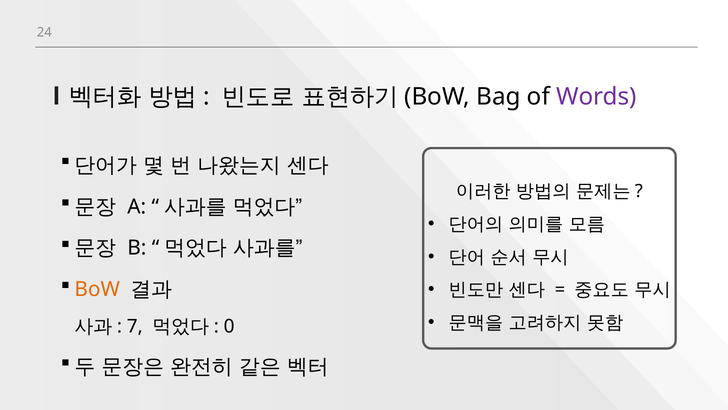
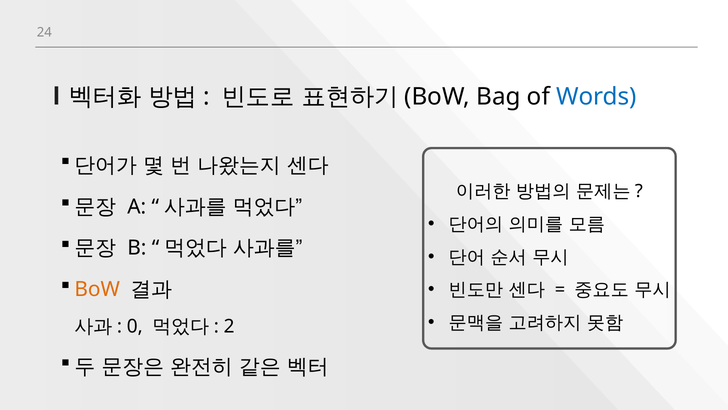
Words colour: purple -> blue (596, 97)
7: 7 -> 0 (135, 326)
0: 0 -> 2 (229, 326)
